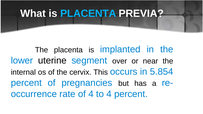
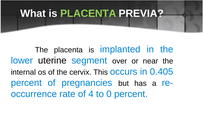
PLACENTA colour: light blue -> light green (88, 14)
5.854: 5.854 -> 0.405 (162, 72)
to 4: 4 -> 0 (109, 94)
